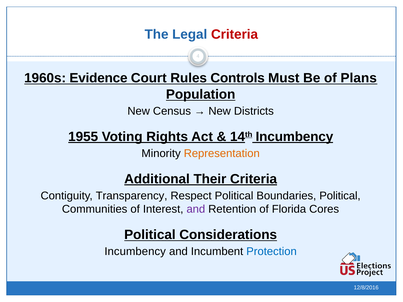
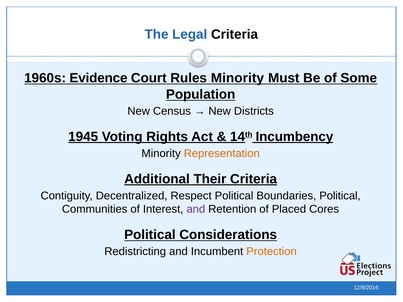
Criteria colour: red -> black (235, 34)
Rules Controls: Controls -> Minority (237, 78)
Plans: Plans -> Some (359, 78)
1955: 1955 -> 1945 (83, 137)
Transparency: Transparency -> Decentralized (132, 196)
Florida: Florida -> Placed (289, 209)
Incumbency: Incumbency -> Redistricting (135, 252)
Protection colour: blue -> orange (272, 252)
